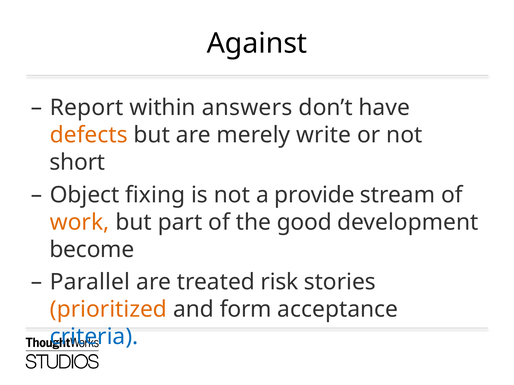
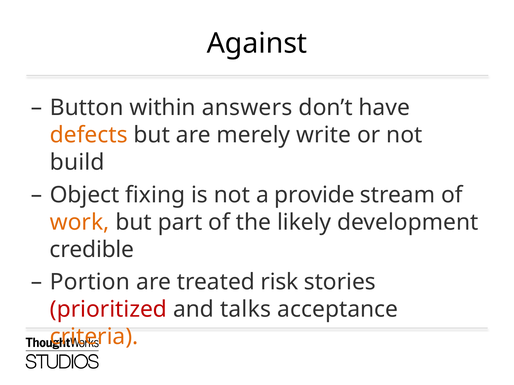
Report: Report -> Button (87, 108)
short: short -> build (77, 163)
good: good -> likely (304, 223)
become: become -> credible (92, 250)
Parallel: Parallel -> Portion (90, 282)
prioritized colour: orange -> red (108, 310)
form: form -> talks (246, 310)
criteria colour: blue -> orange (94, 337)
